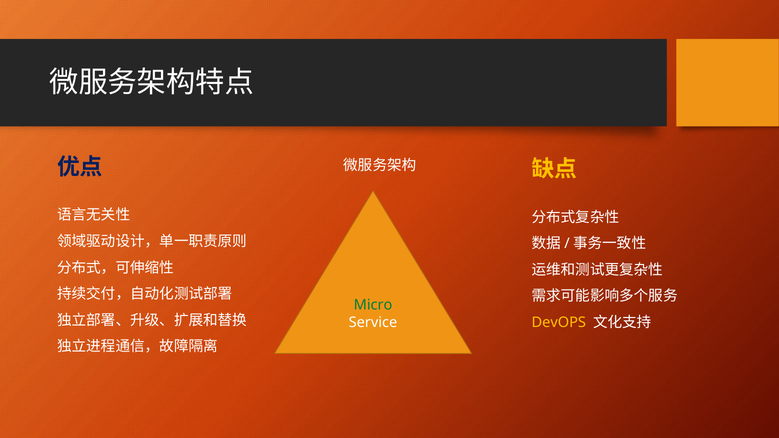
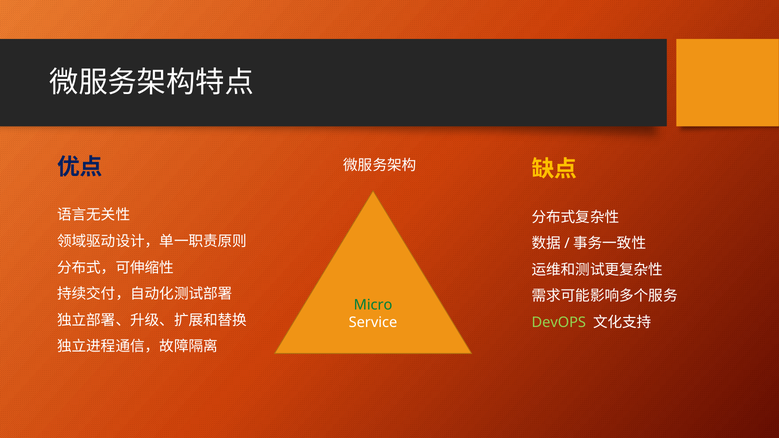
DevOPS colour: yellow -> light green (559, 323)
